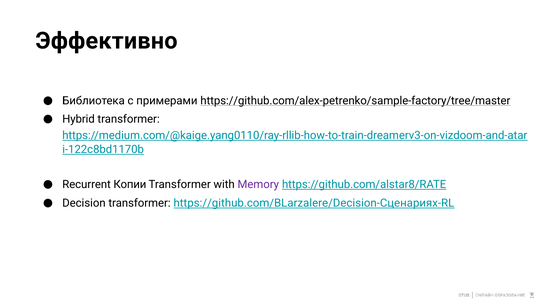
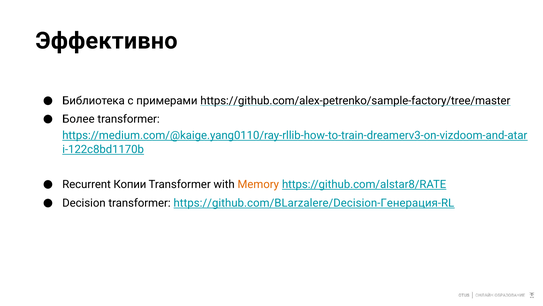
Hybrid: Hybrid -> Более (78, 119)
Memory colour: purple -> orange (258, 184)
https://github.com/BLarzalere/Decision-Сценариях-RL: https://github.com/BLarzalere/Decision-Сценариях-RL -> https://github.com/BLarzalere/Decision-Генерация-RL (314, 203)
